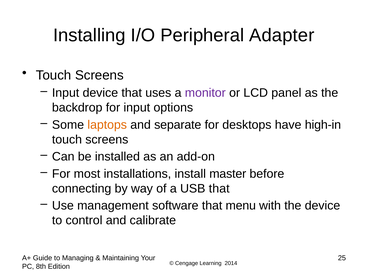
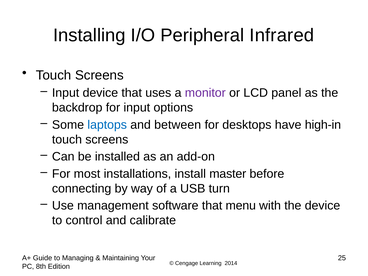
Adapter: Adapter -> Infrared (282, 35)
laptops colour: orange -> blue (107, 125)
separate: separate -> between (178, 125)
USB that: that -> turn (219, 189)
